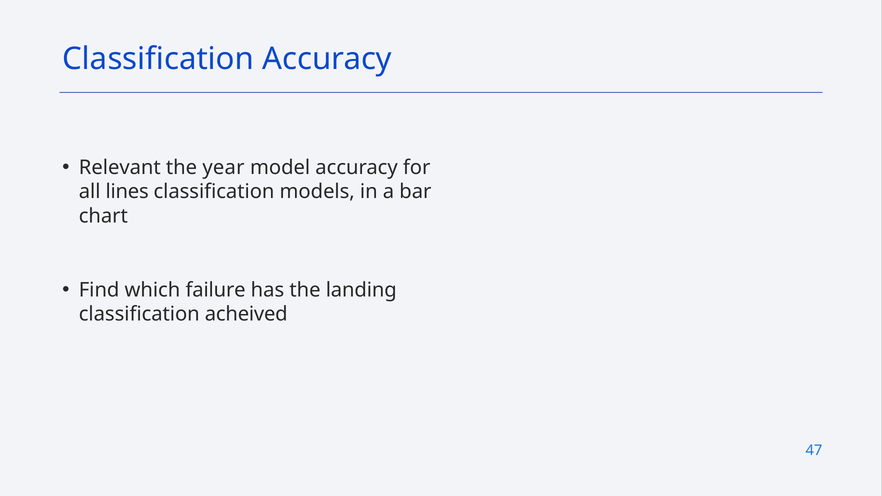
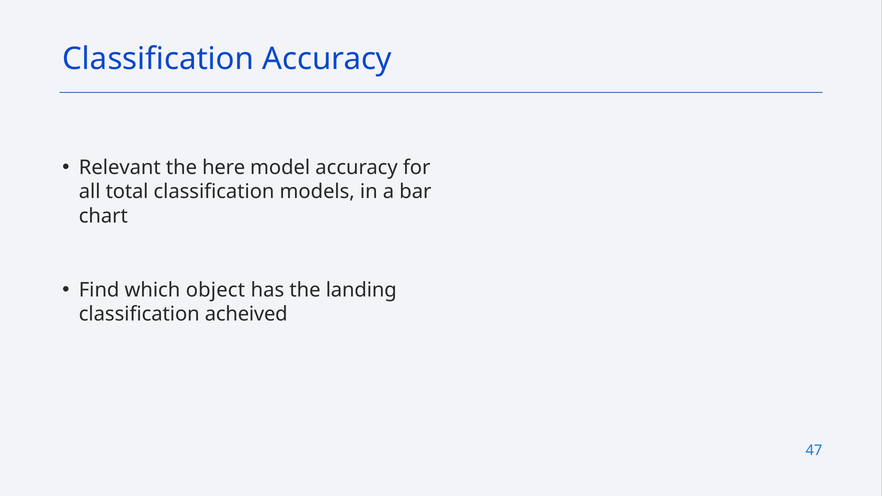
year: year -> here (224, 167)
lines: lines -> total (127, 192)
failure: failure -> object (215, 290)
